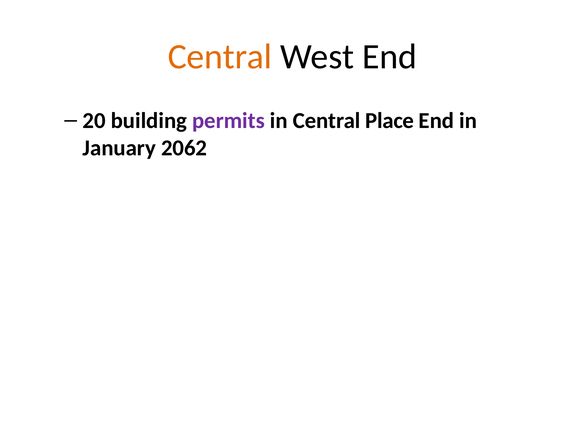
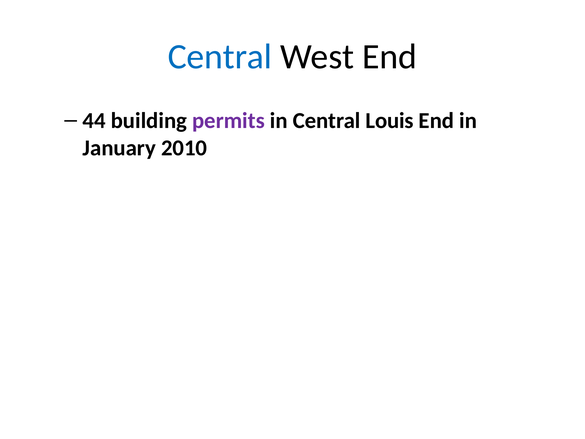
Central colour: orange -> blue (220, 57)
20: 20 -> 44 (94, 121)
Place: Place -> Louis (390, 121)
2062: 2062 -> 2010 (184, 148)
